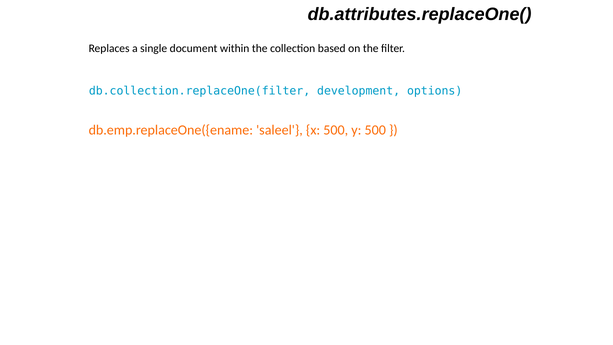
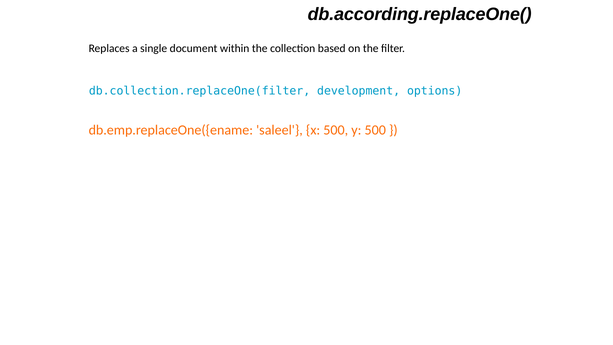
db.attributes.replaceOne(: db.attributes.replaceOne( -> db.according.replaceOne( (420, 14)
